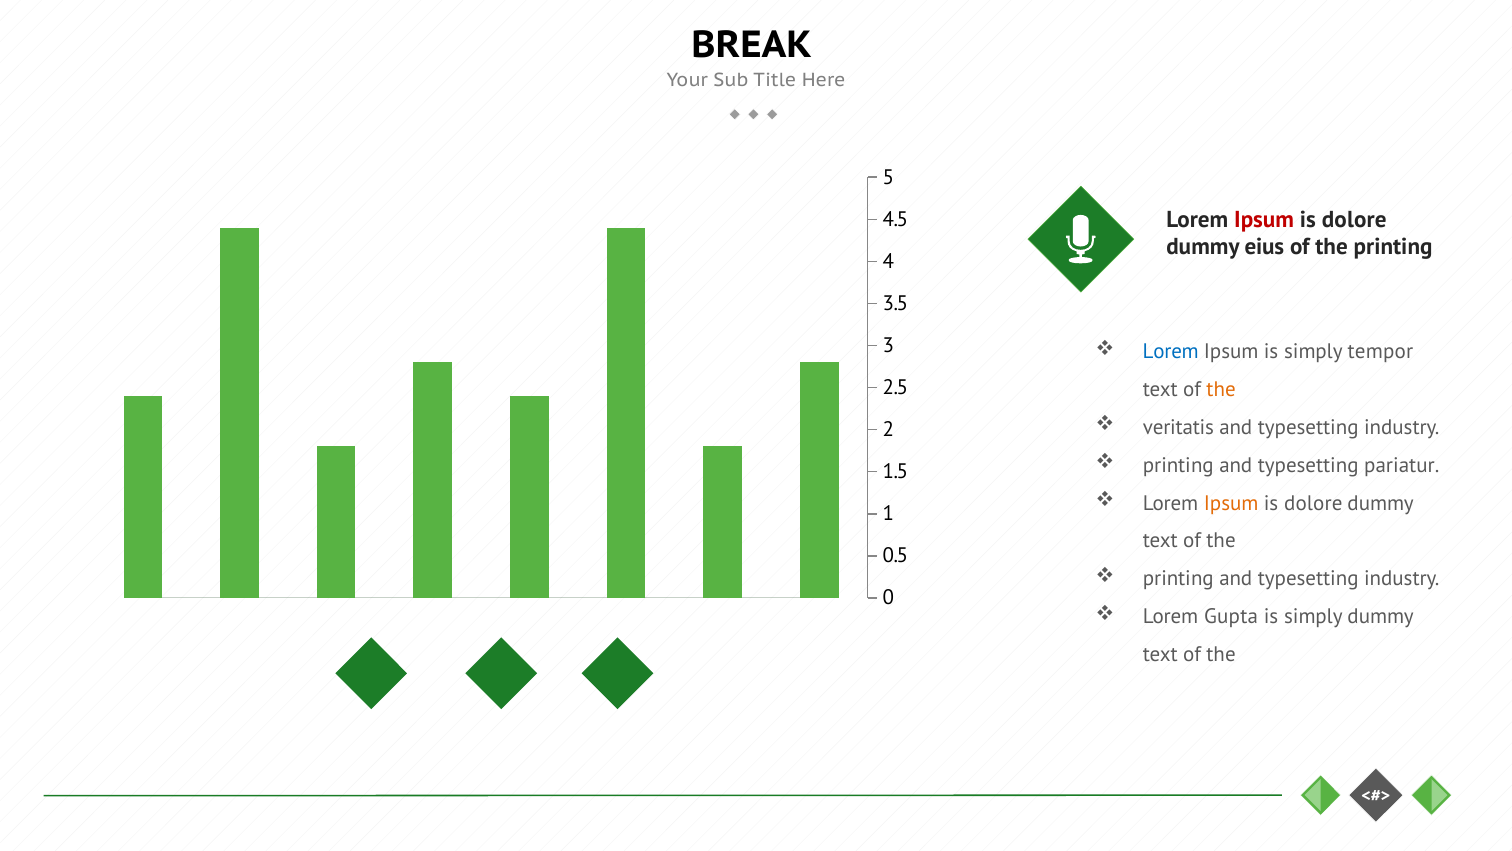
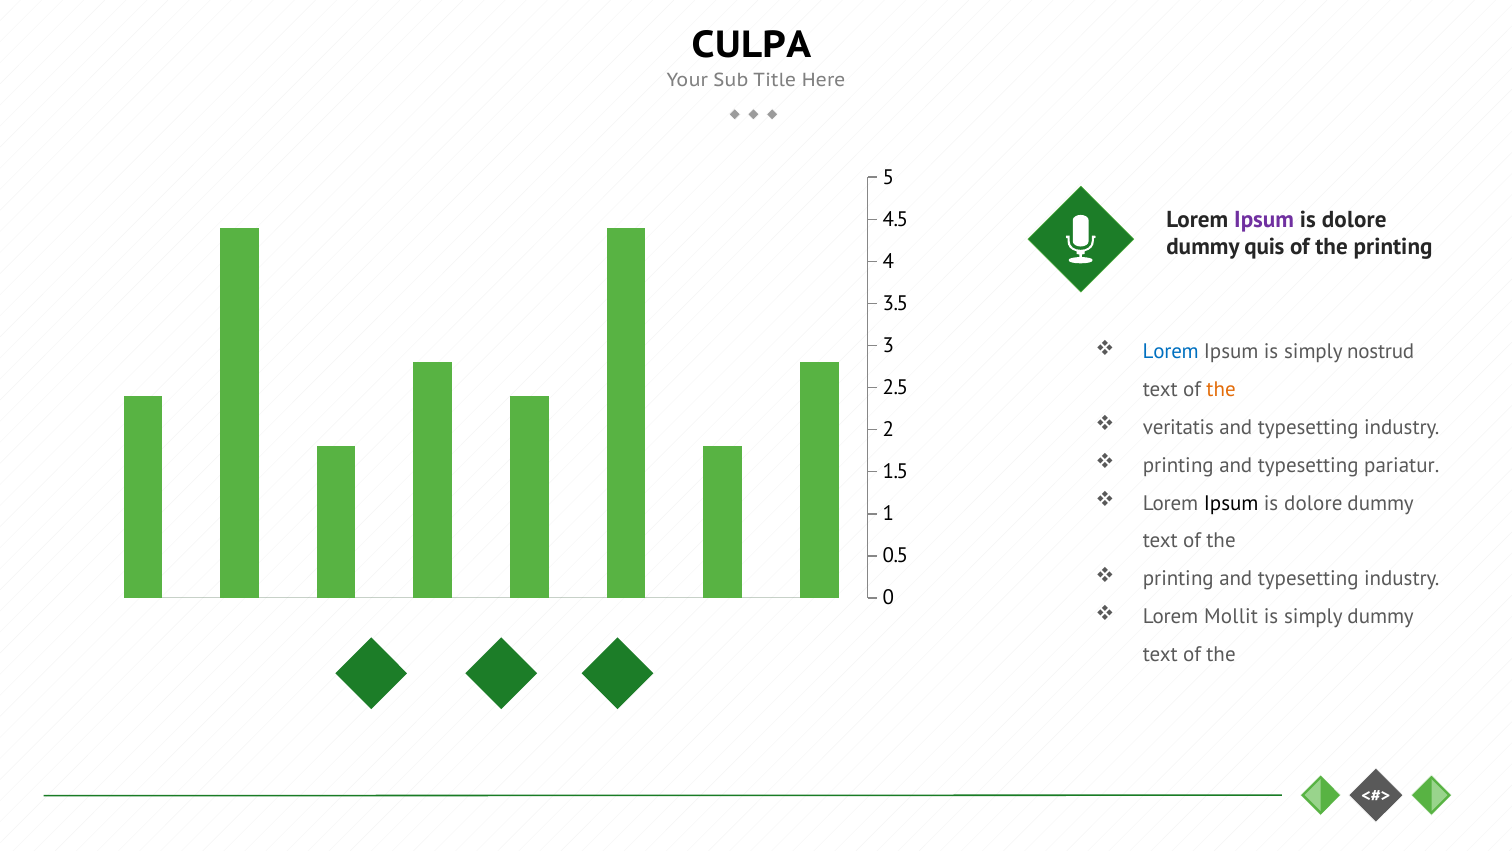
BREAK: BREAK -> CULPA (751, 45)
Ipsum colour: red -> purple (1264, 219)
eius: eius -> quis (1264, 247)
tempor: tempor -> nostrud (1381, 351)
Ipsum colour: orange -> black (1231, 503)
Gupta: Gupta -> Mollit (1231, 616)
